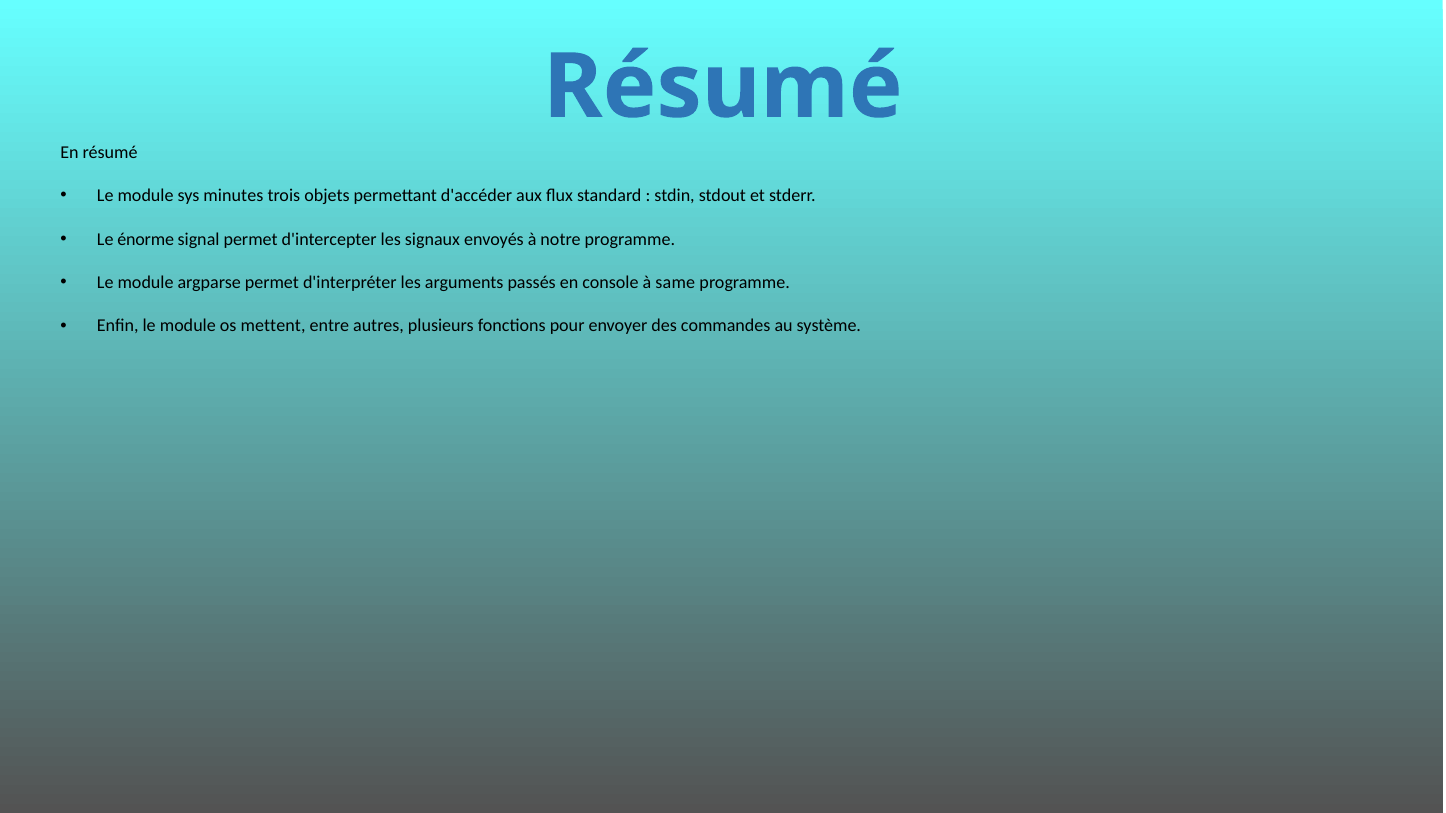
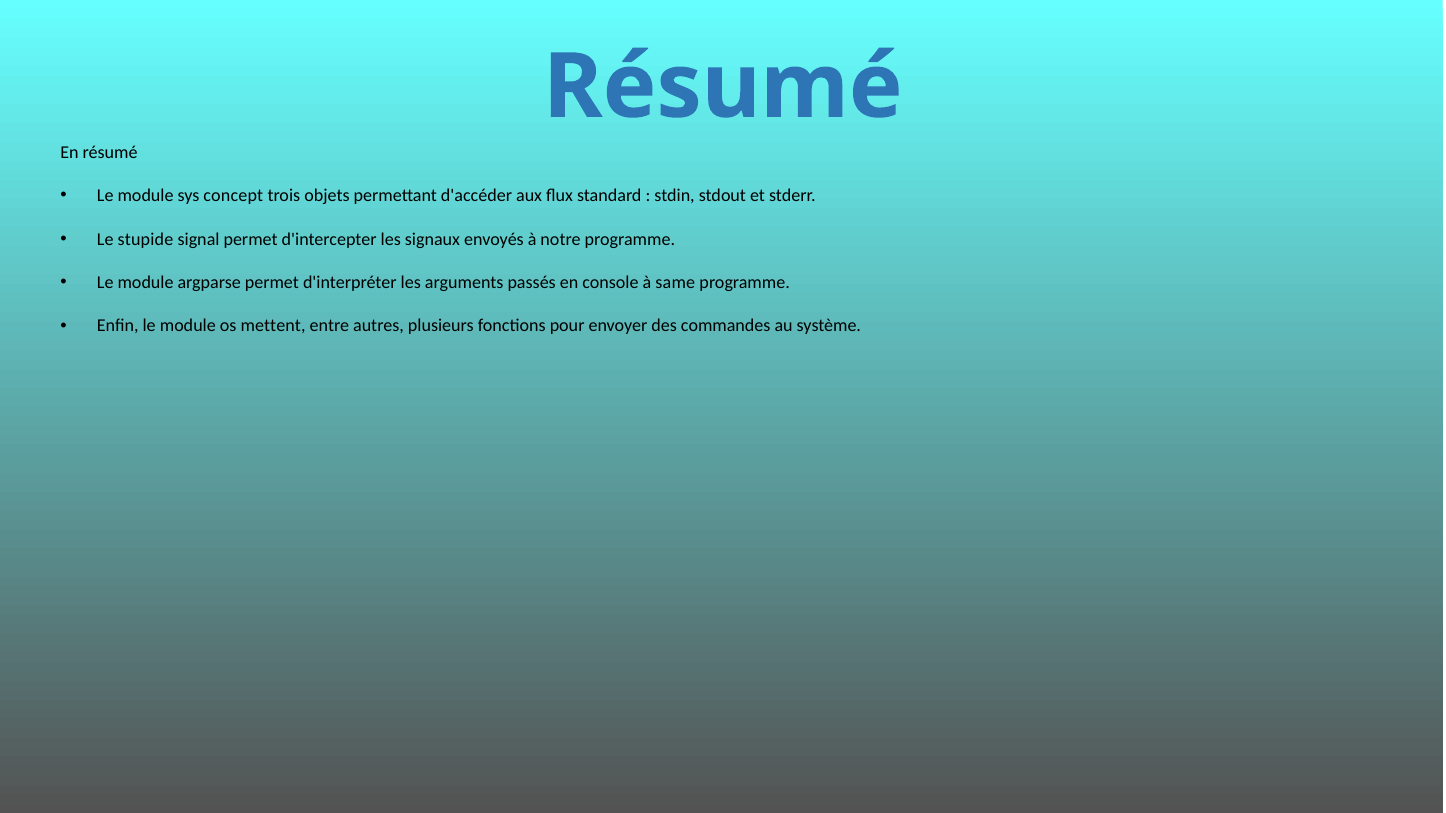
minutes: minutes -> concept (233, 196)
énorme: énorme -> stupide (145, 239)
